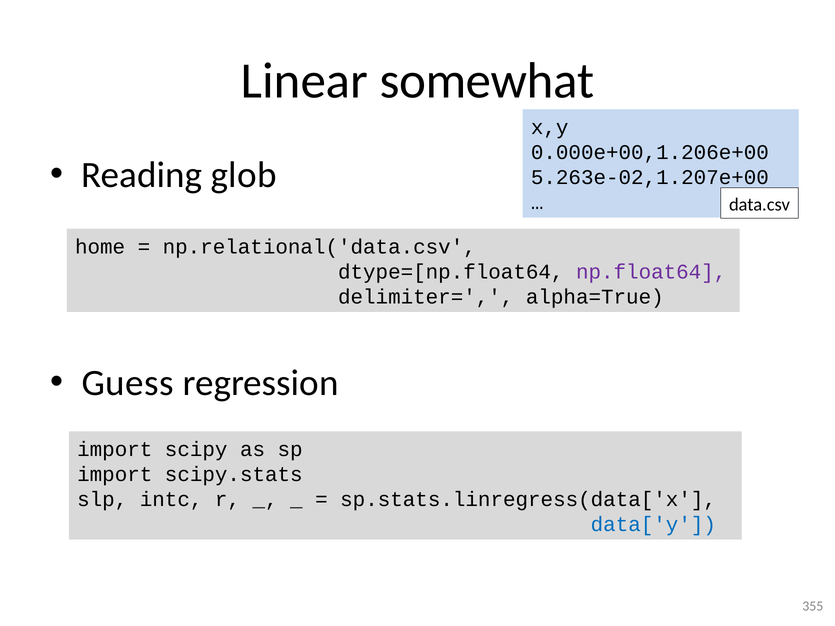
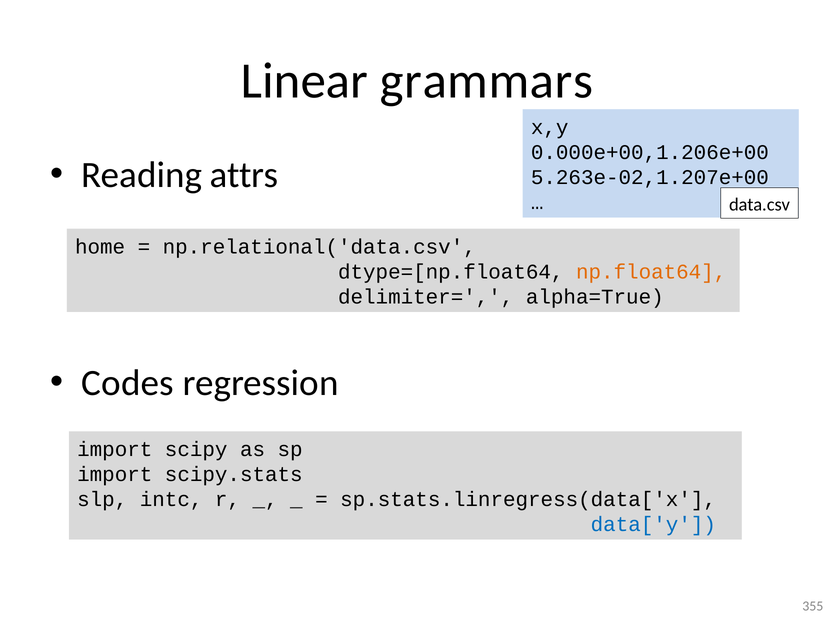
somewhat: somewhat -> grammars (486, 81)
glob: glob -> attrs (244, 175)
np.float64 colour: purple -> orange (651, 272)
Guess: Guess -> Codes (128, 383)
